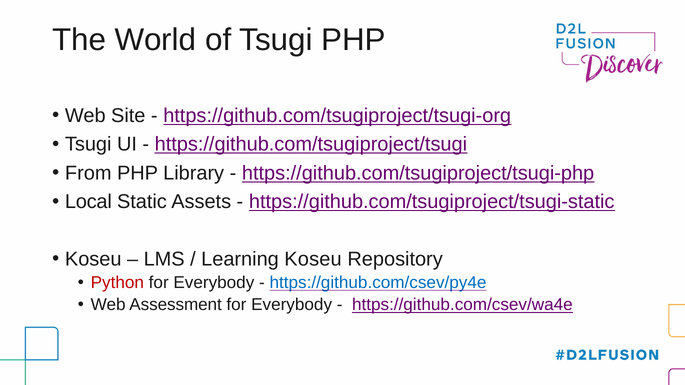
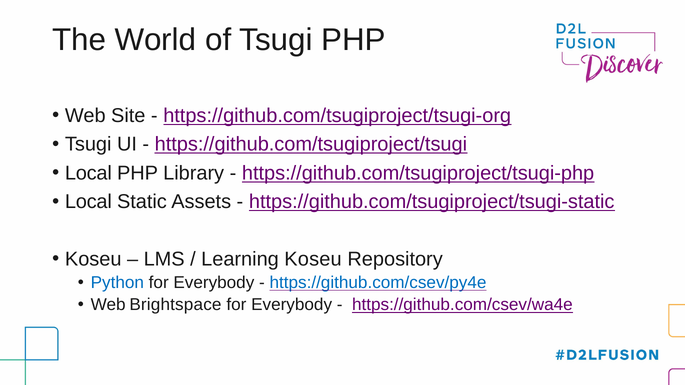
From: From -> Local (88, 173)
Python colour: red -> blue (117, 283)
Assessment: Assessment -> Brightspace (175, 305)
